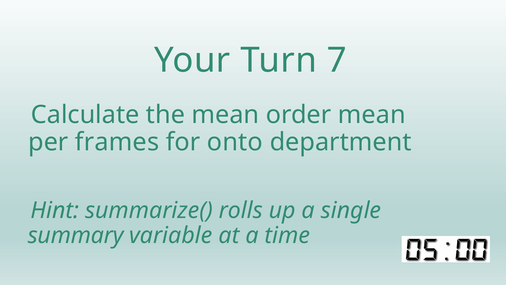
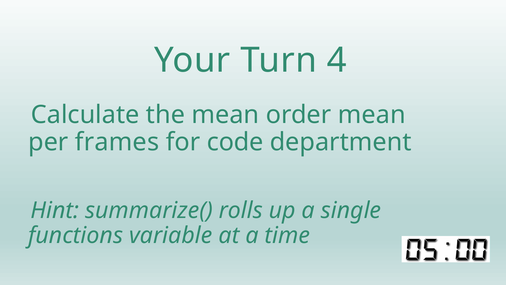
7: 7 -> 4 (337, 60)
onto: onto -> code (235, 142)
summary: summary -> functions (76, 235)
